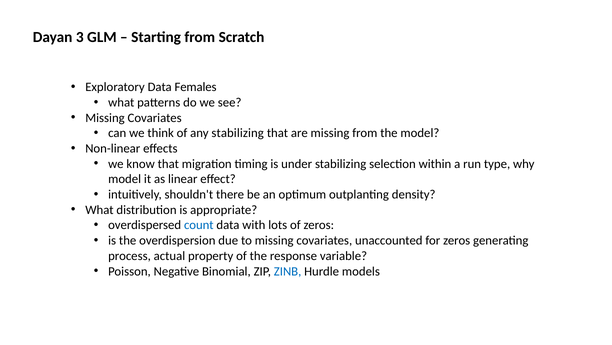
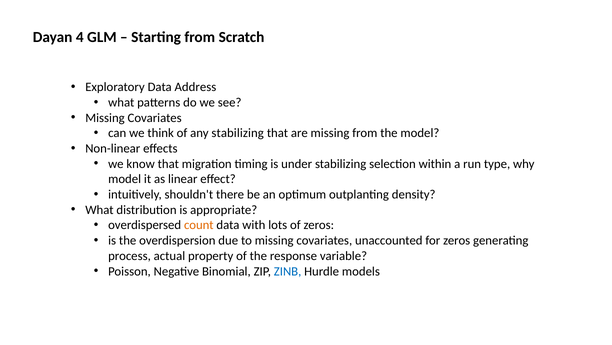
3: 3 -> 4 (80, 37)
Females: Females -> Address (195, 87)
count colour: blue -> orange (199, 225)
